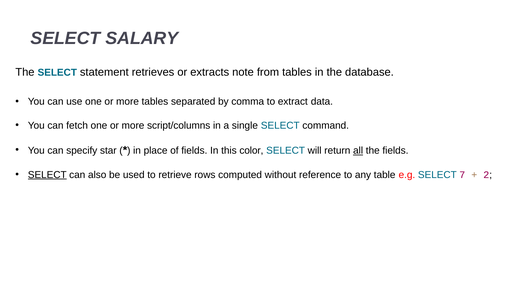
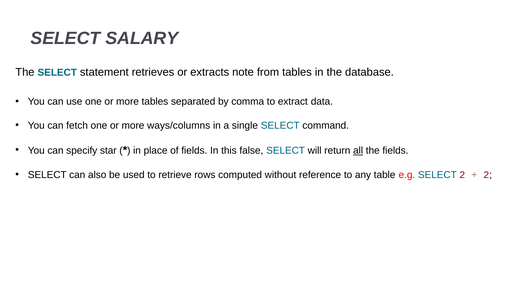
script/columns: script/columns -> ways/columns (179, 126)
color: color -> false (251, 151)
SELECT underline: present -> none (47, 175)
SELECT 7: 7 -> 2 (462, 175)
